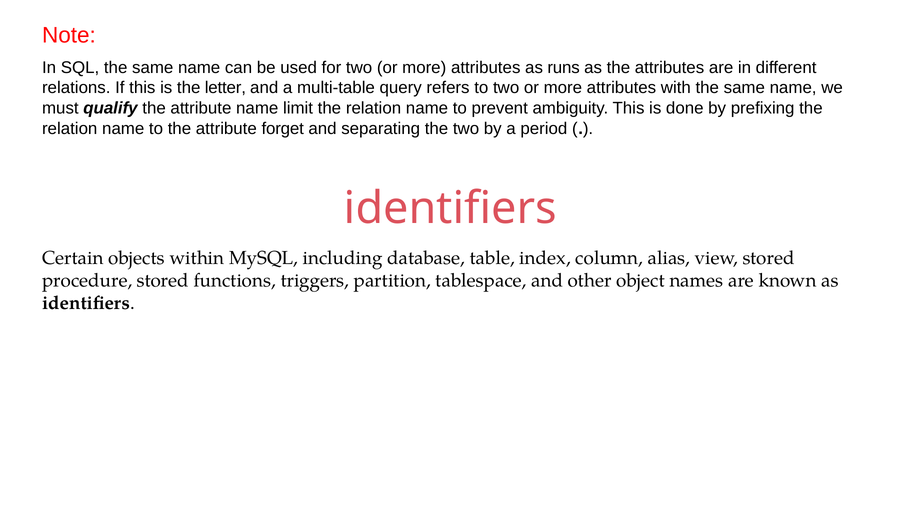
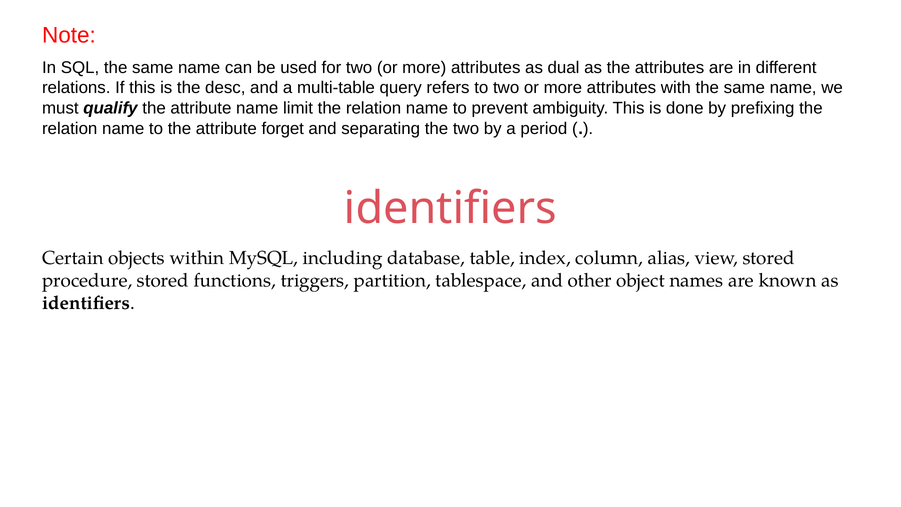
runs: runs -> dual (564, 68)
letter: letter -> desc (225, 88)
